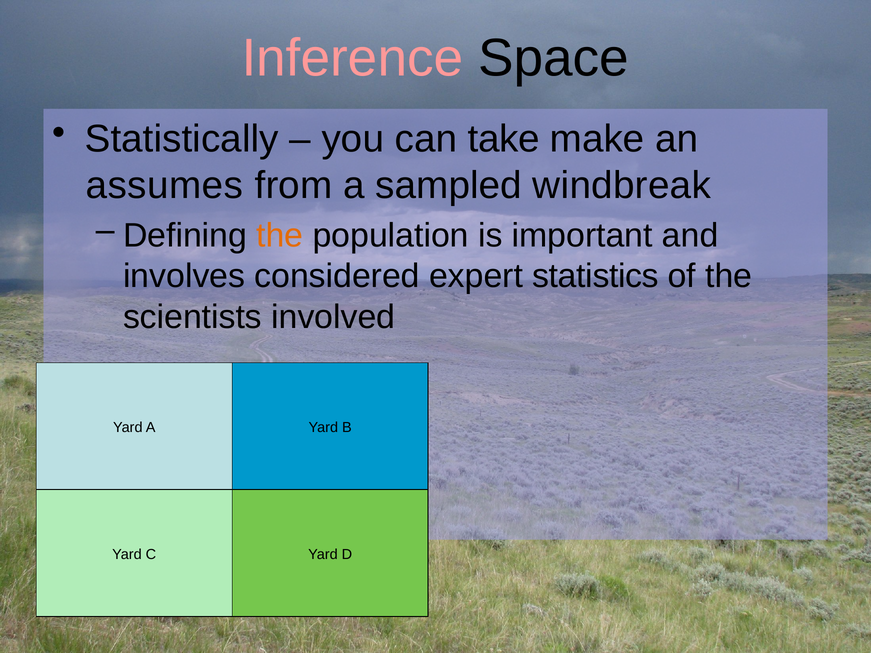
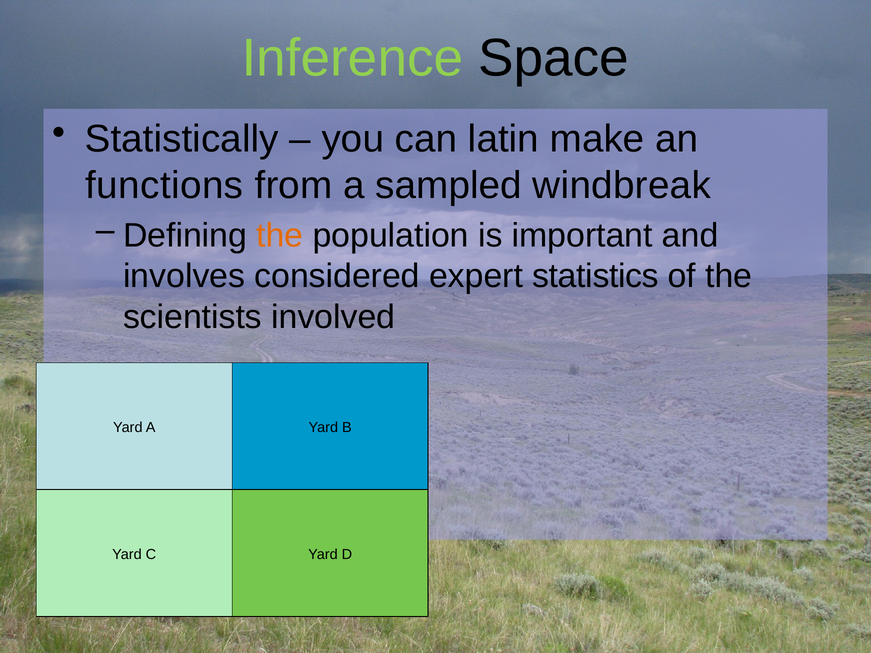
Inference colour: pink -> light green (352, 58)
take: take -> latin (503, 139)
assumes: assumes -> functions (164, 186)
